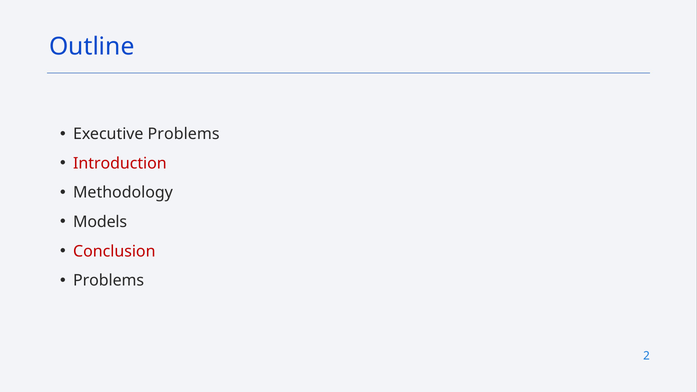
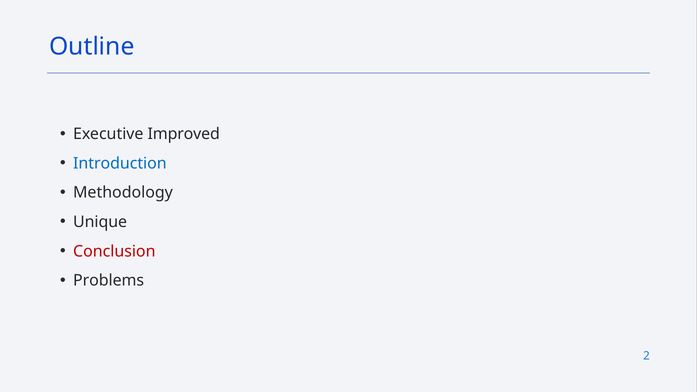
Executive Problems: Problems -> Improved (184, 134)
Introduction colour: red -> blue (120, 163)
Models: Models -> Unique (100, 222)
